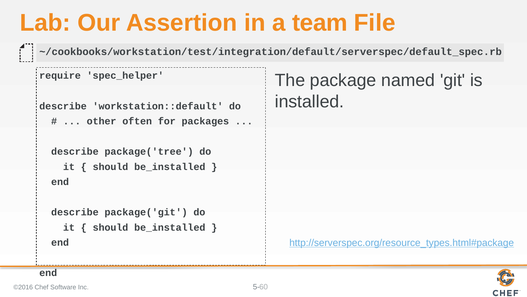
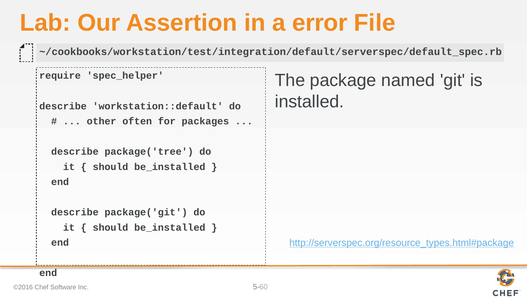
team: team -> error (320, 23)
